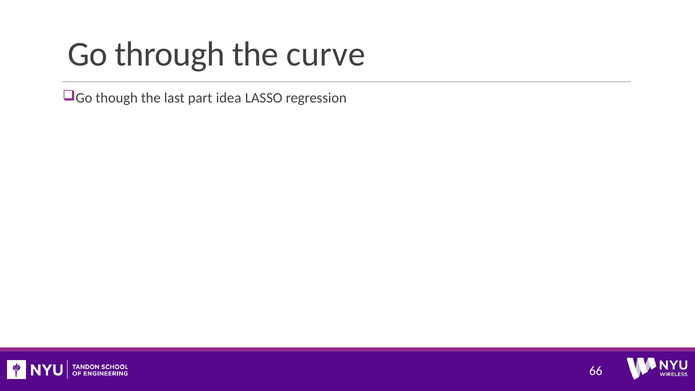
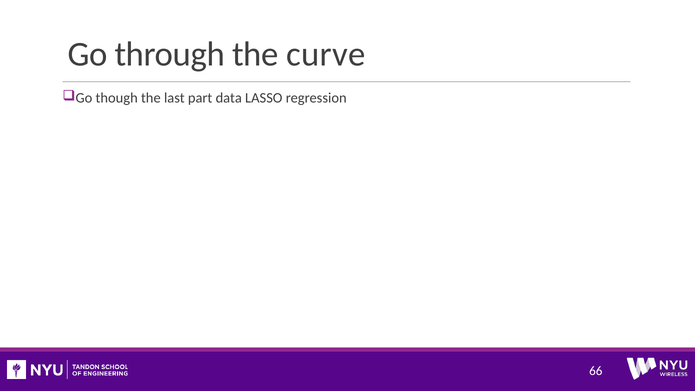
idea: idea -> data (229, 98)
